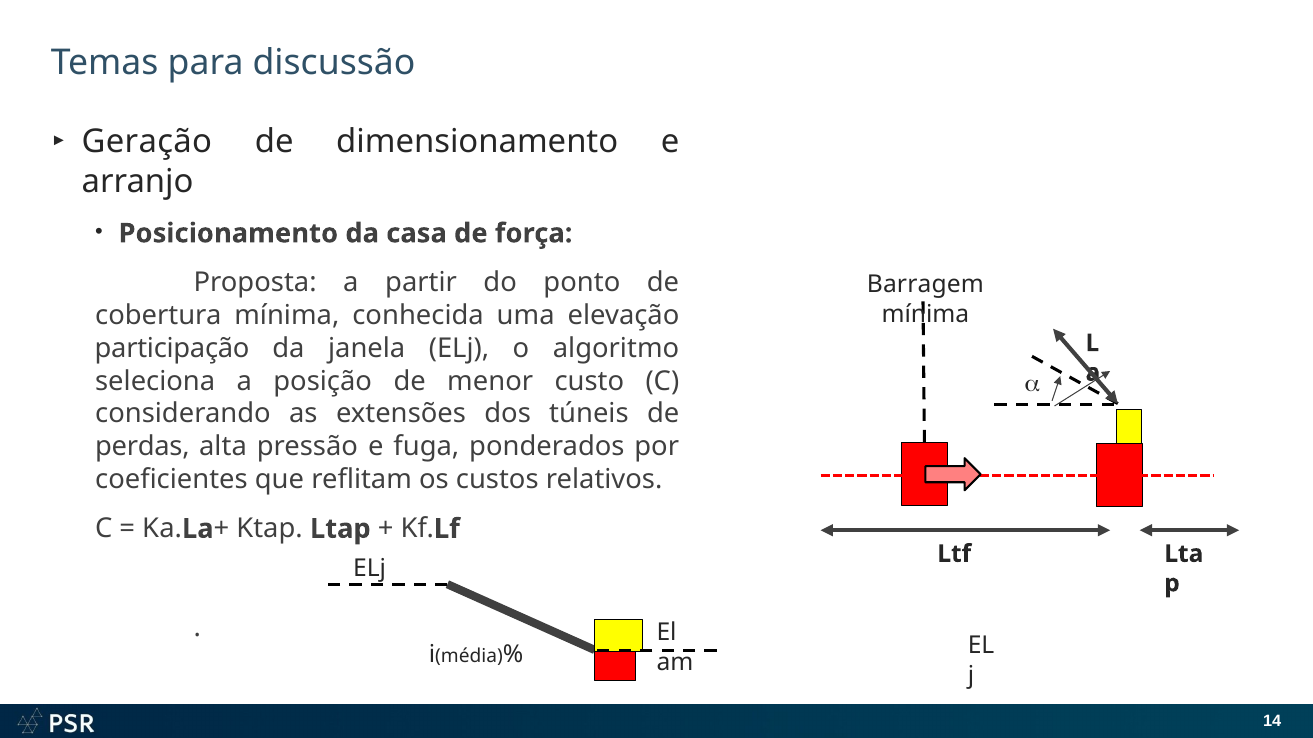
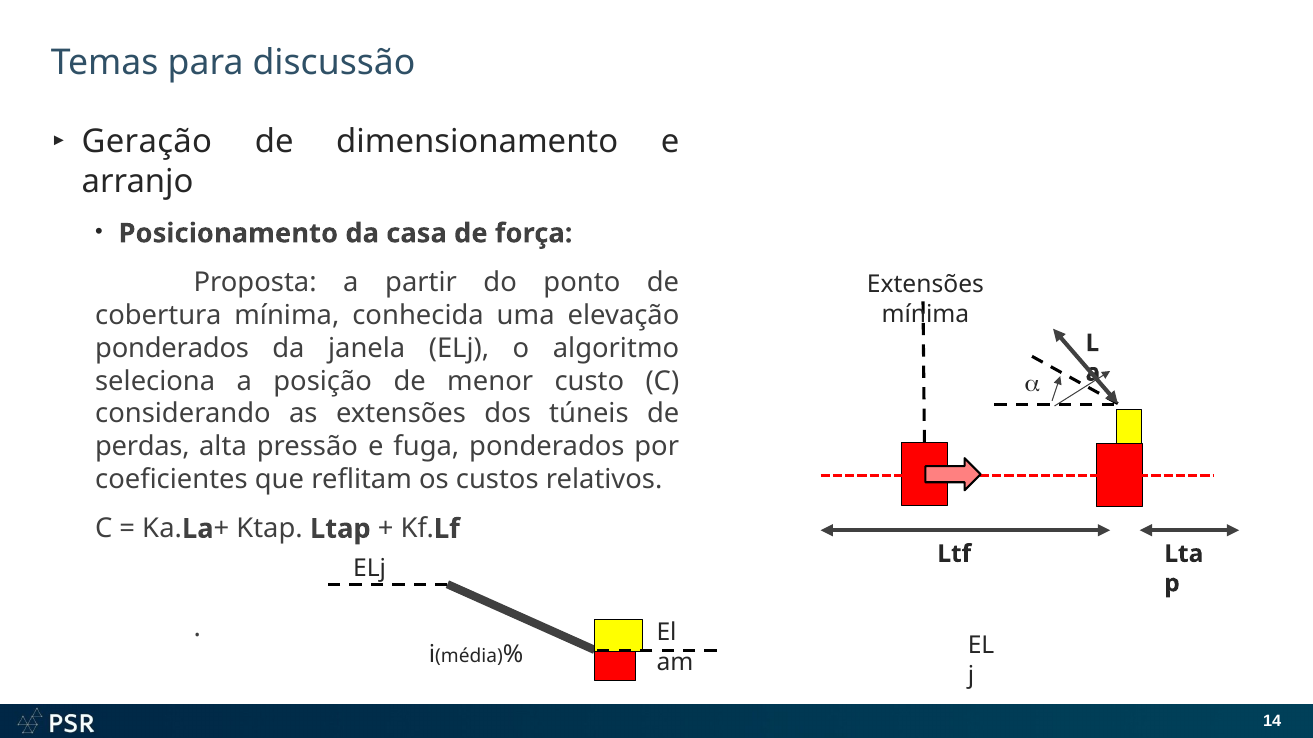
Barragem: Barragem -> Extensões (925, 285)
participação: participação -> ponderados (172, 348)
